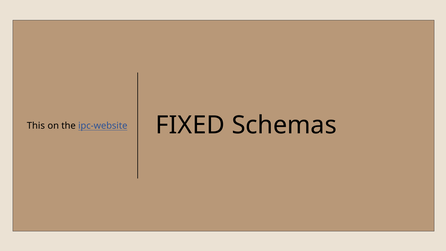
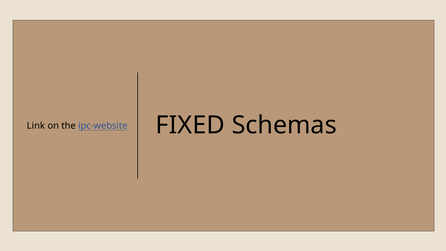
This: This -> Link (36, 126)
